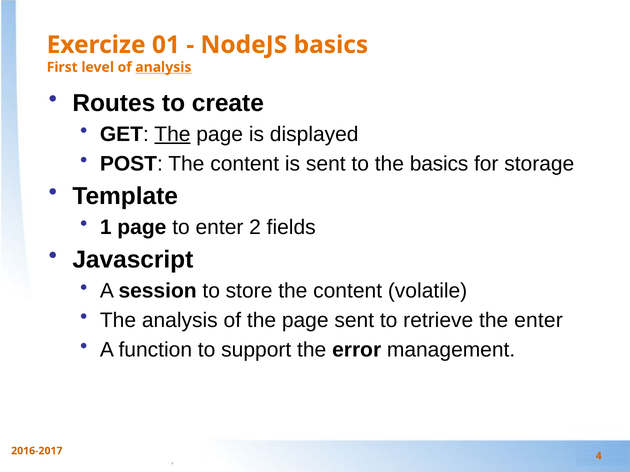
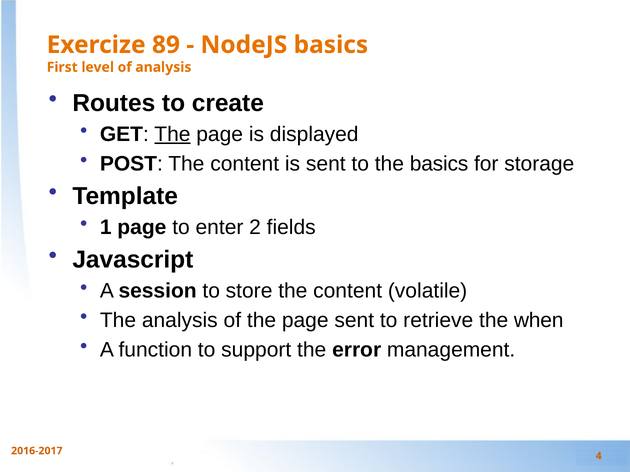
01: 01 -> 89 (166, 45)
analysis underline: present -> none (163, 67)
the enter: enter -> when (539, 321)
